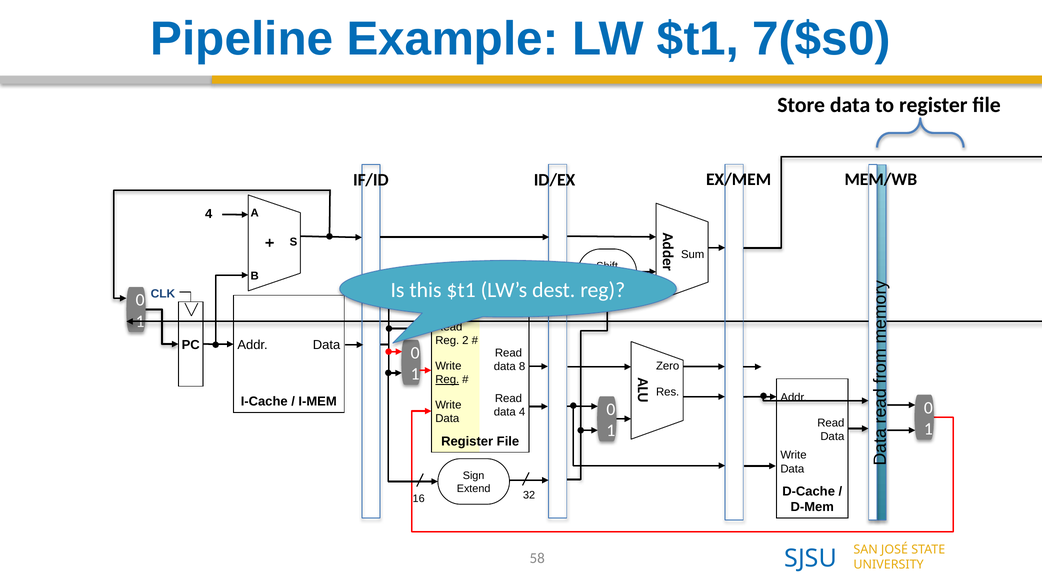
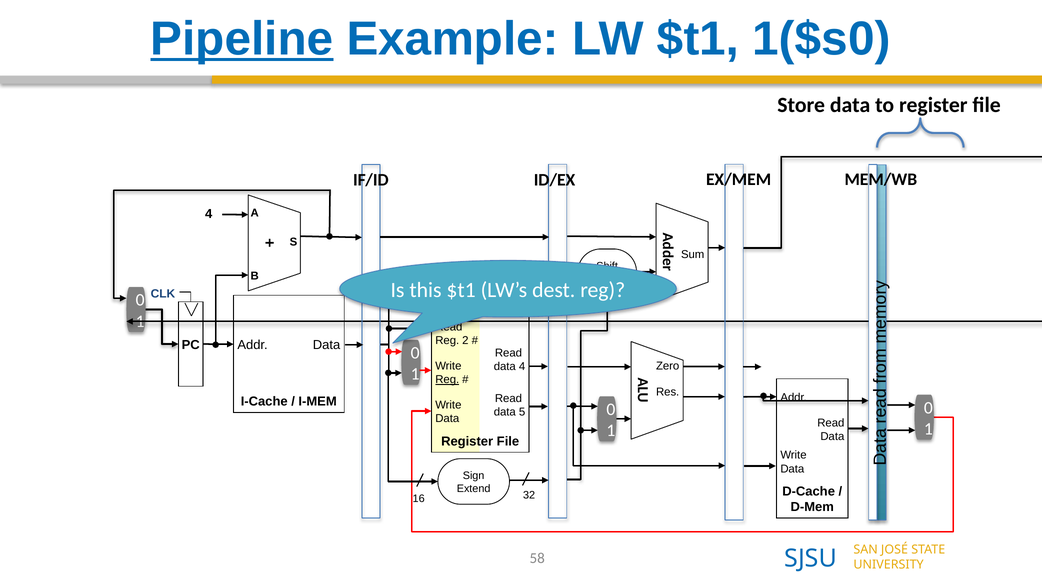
Pipeline underline: none -> present (242, 39)
7($s0: 7($s0 -> 1($s0 (821, 39)
data 8: 8 -> 4 (522, 367)
data 4: 4 -> 5 (522, 412)
